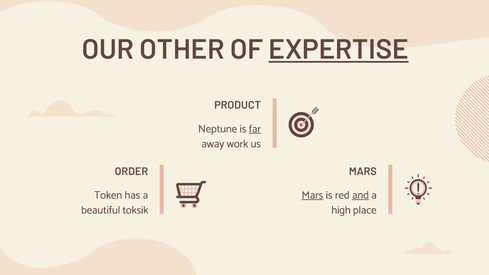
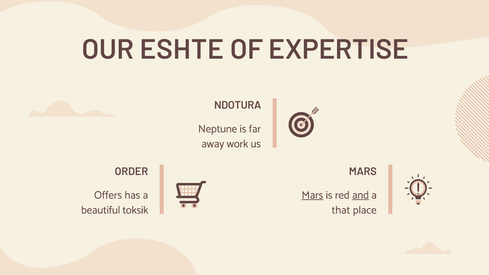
OTHER: OTHER -> ESHTE (182, 50)
EXPERTISE underline: present -> none (339, 50)
PRODUCT: PRODUCT -> NDOTURA (238, 105)
far underline: present -> none (255, 129)
Token: Token -> Offers (108, 195)
high: high -> that (341, 210)
